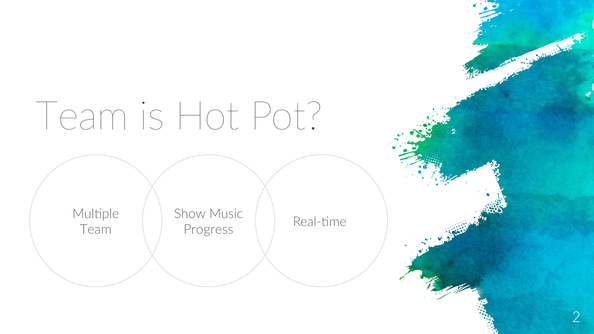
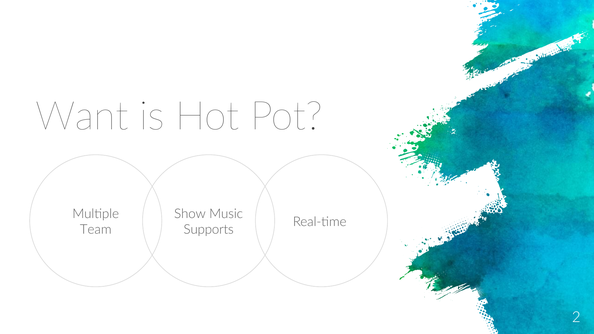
Team: Team -> Want (82, 116)
Progress: Progress -> Supports (209, 230)
